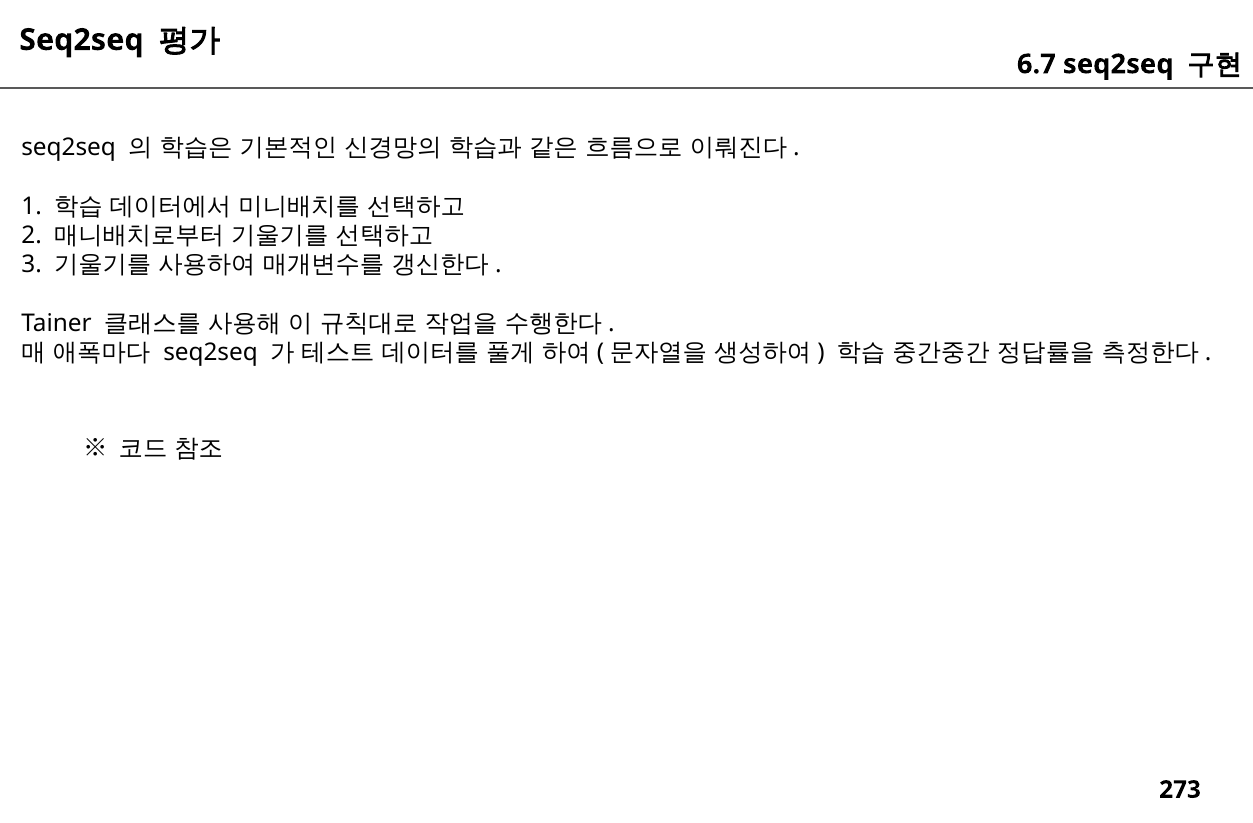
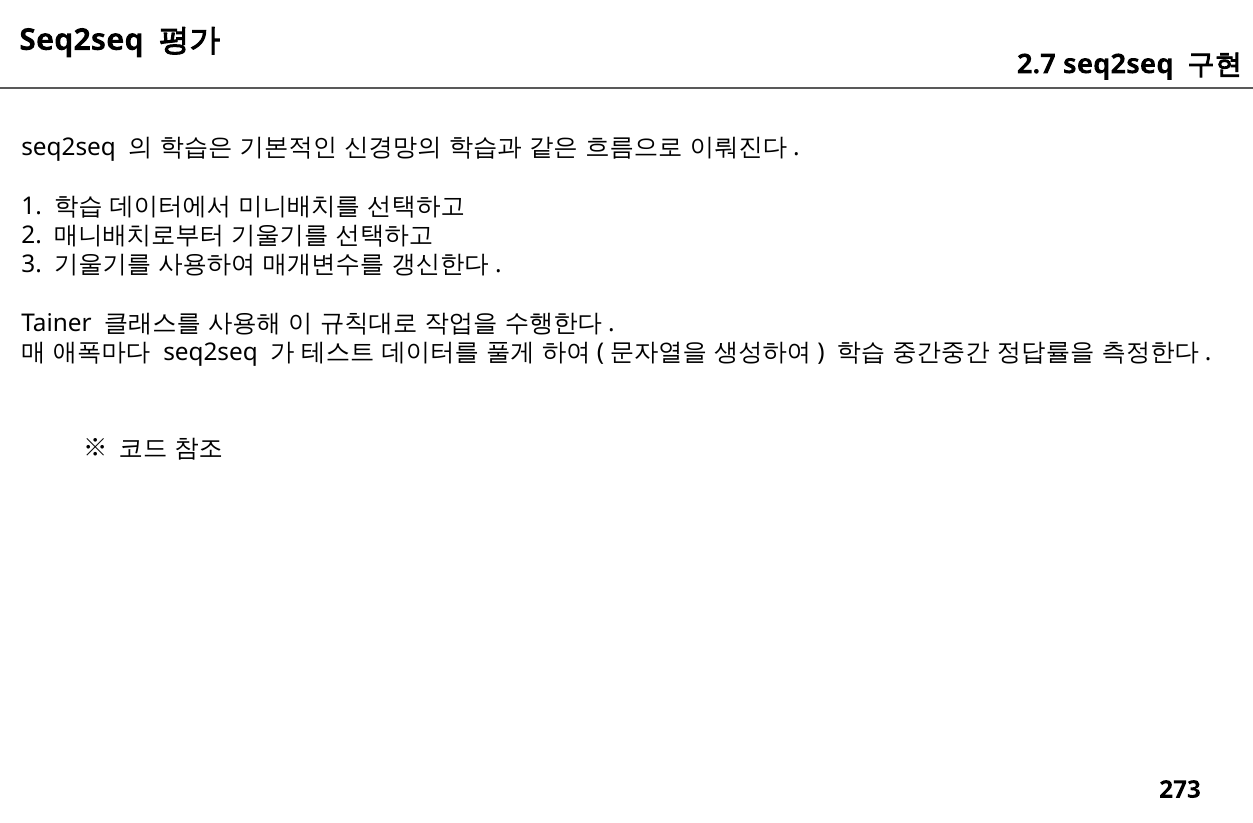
6.7: 6.7 -> 2.7 (1036, 64)
